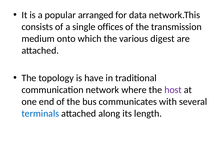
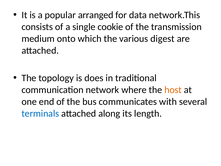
offices: offices -> cookie (110, 27)
have: have -> does (94, 78)
host colour: purple -> orange (173, 90)
